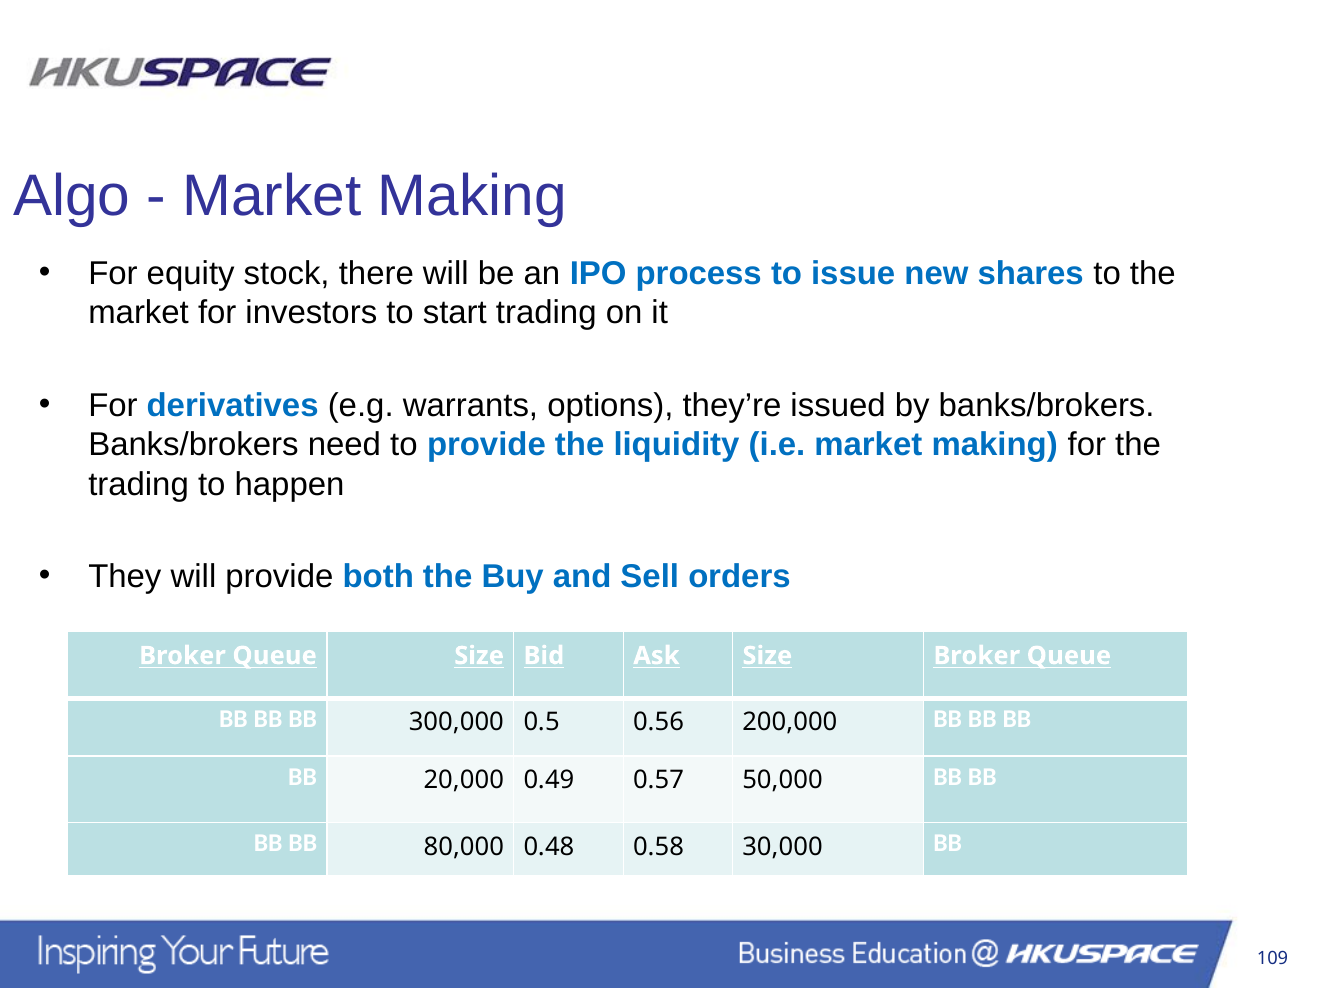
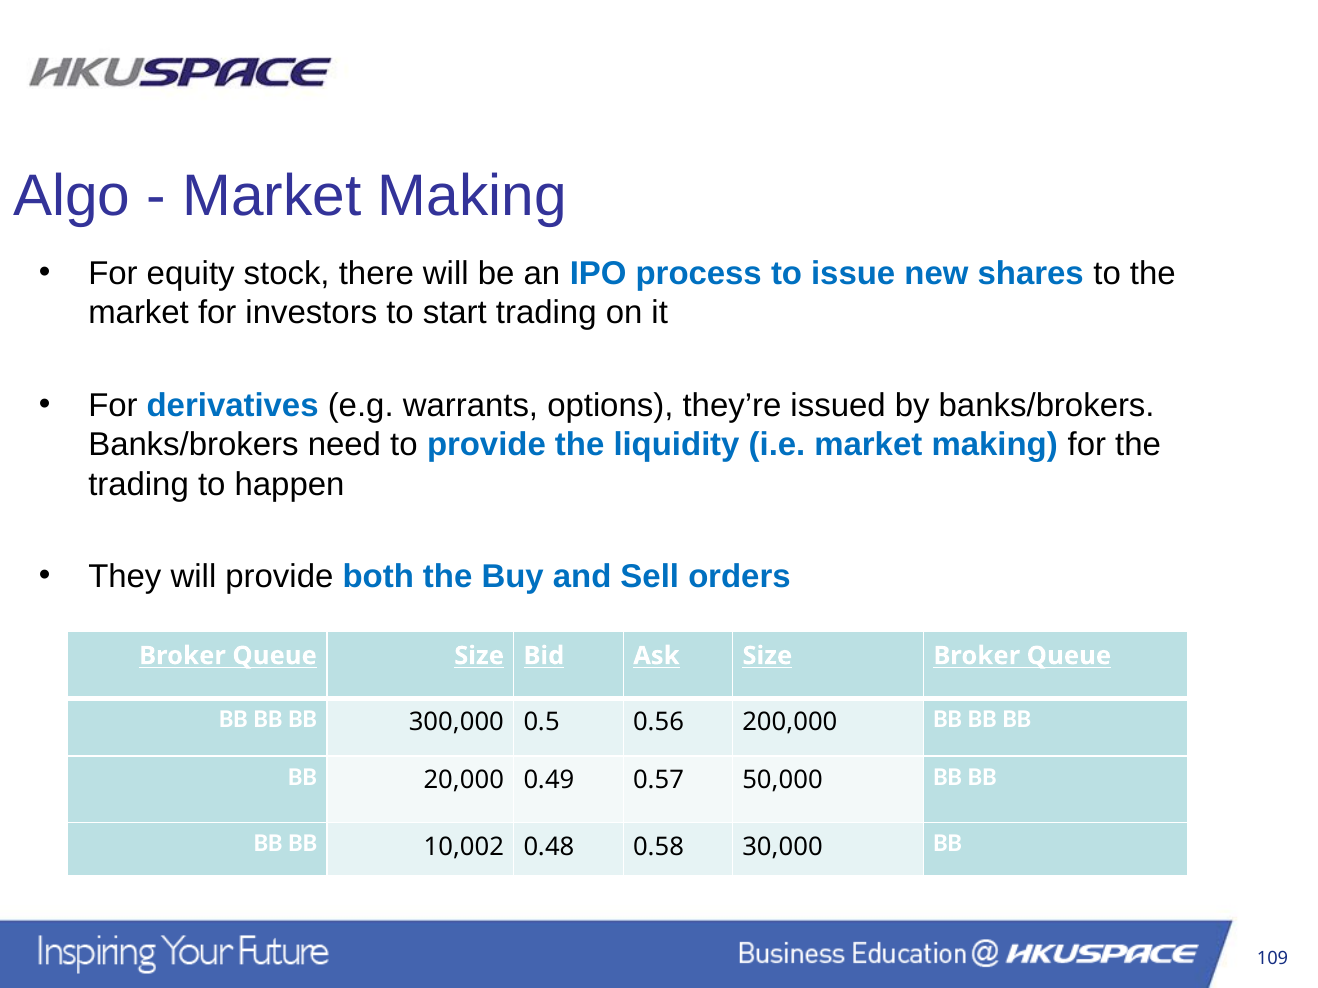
80,000: 80,000 -> 10,002 (464, 847)
